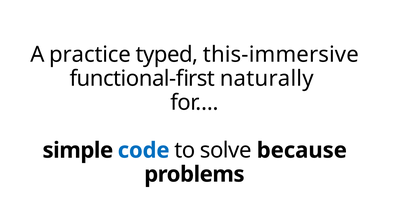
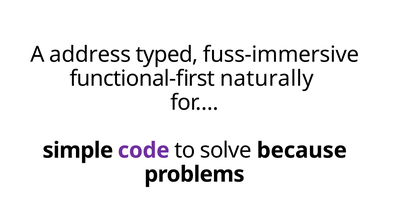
practice: practice -> address (90, 54)
this-immersive: this-immersive -> fuss-immersive (281, 54)
code colour: blue -> purple (144, 150)
